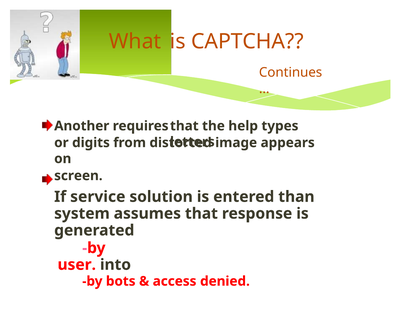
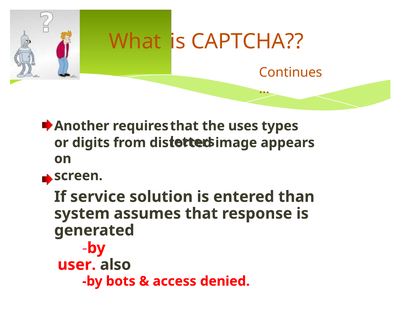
help: help -> uses (243, 126)
into: into -> also (116, 265)
